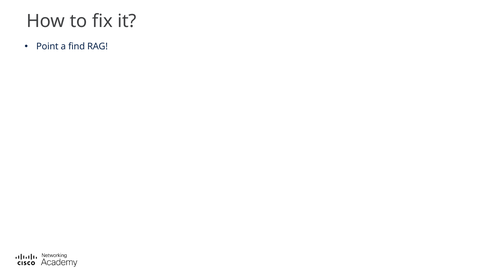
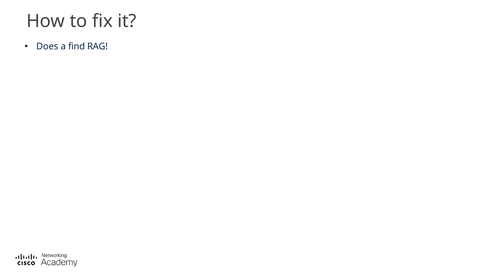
Point: Point -> Does (47, 47)
